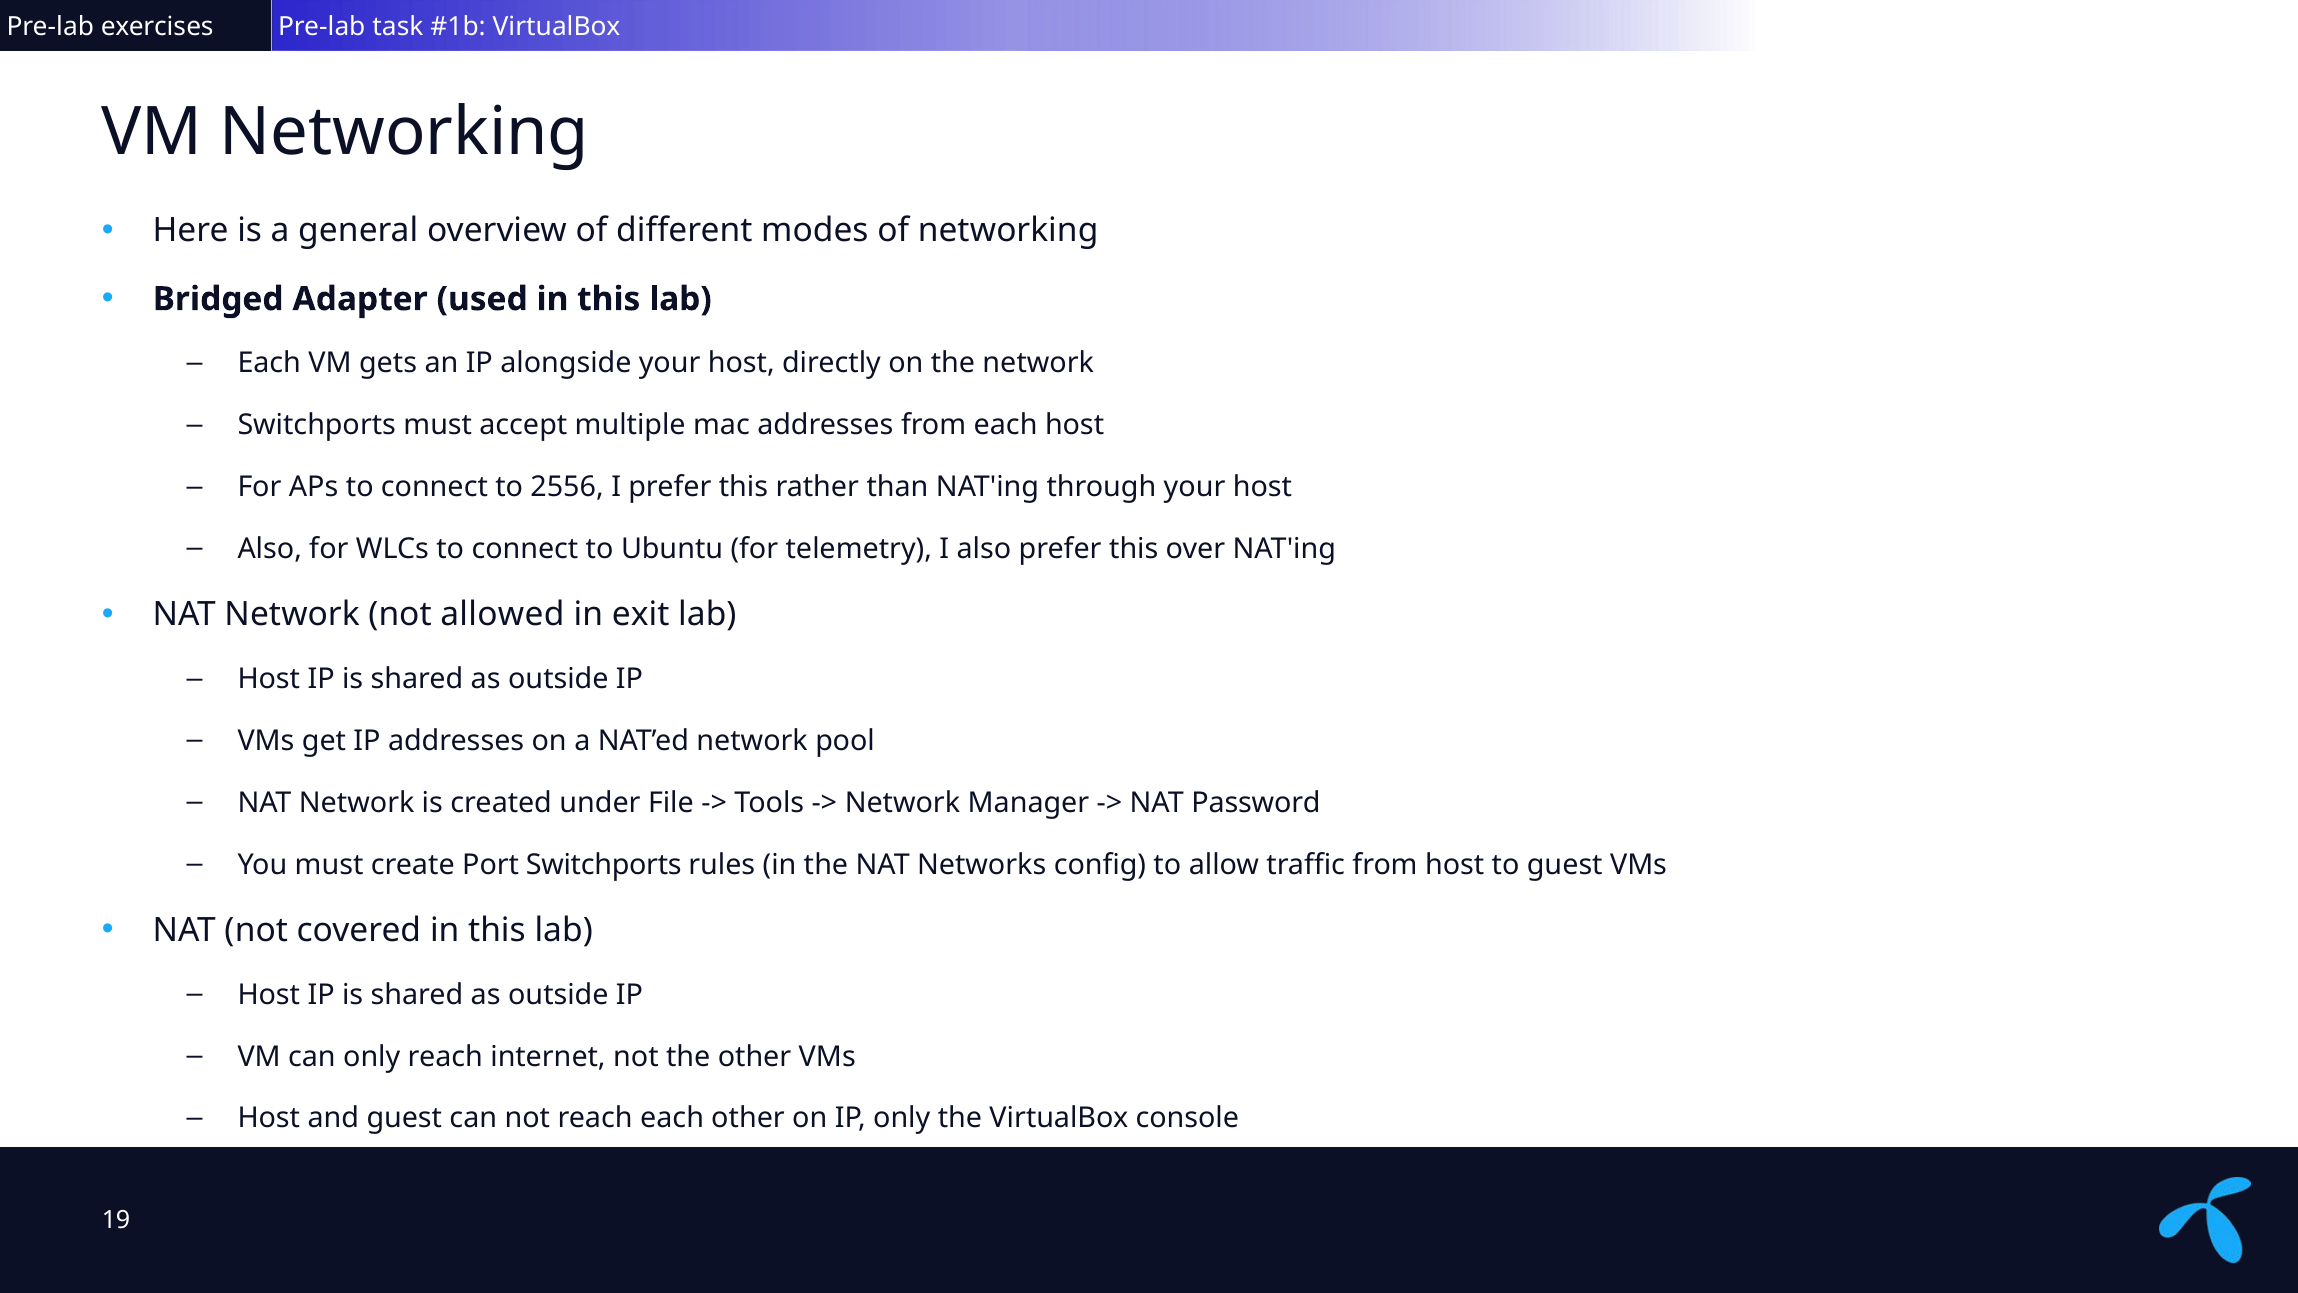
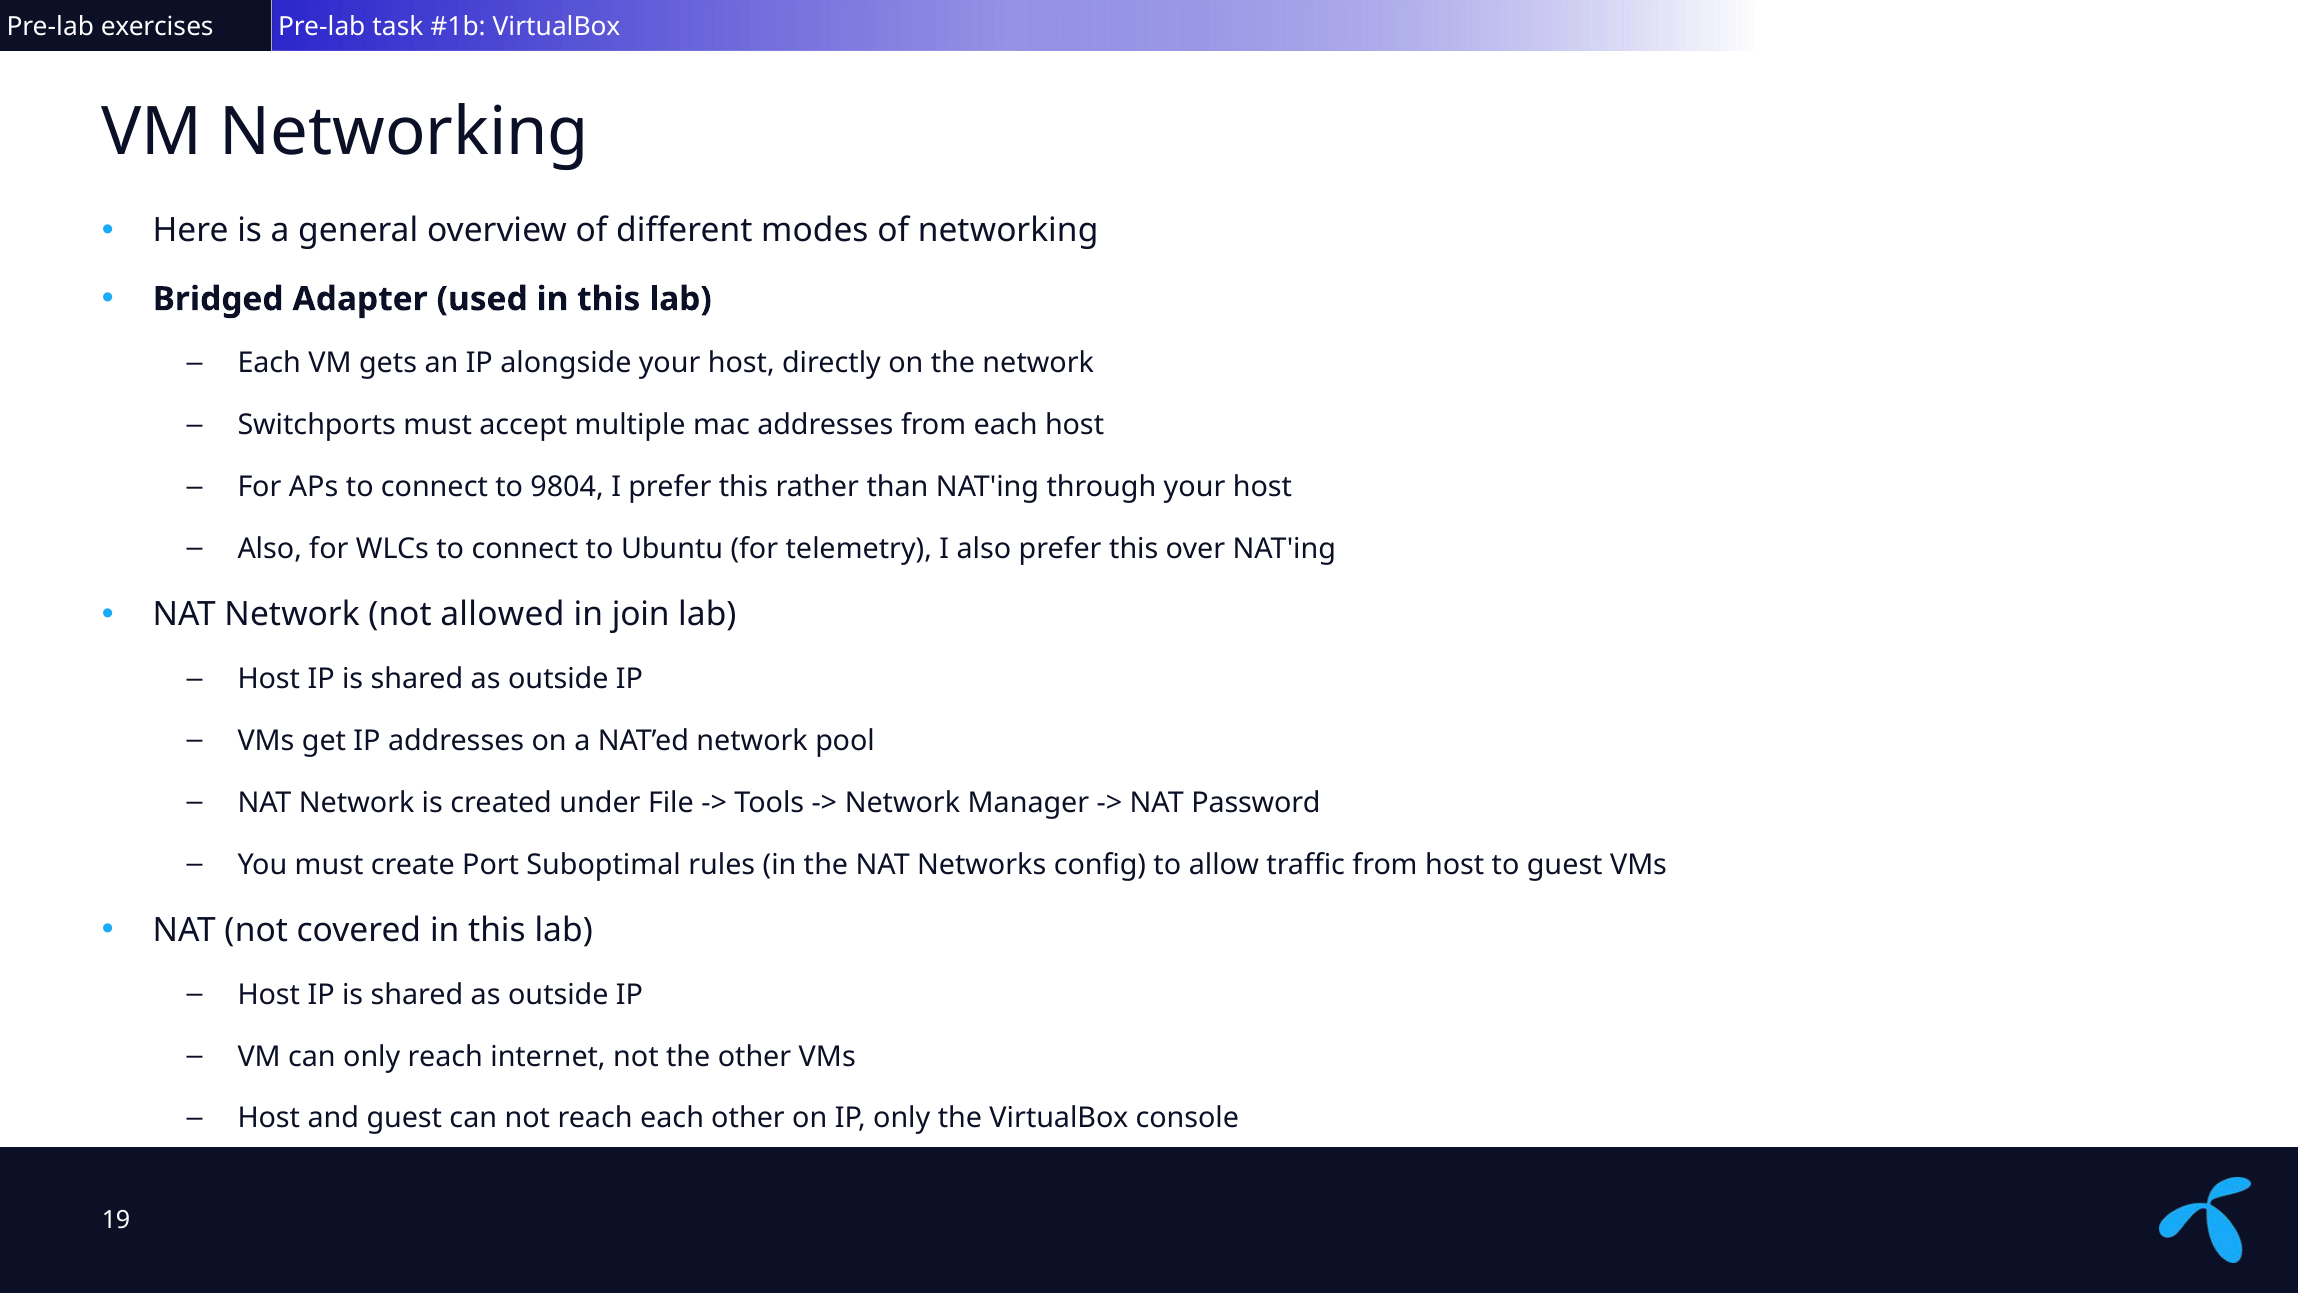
2556: 2556 -> 9804 (567, 487)
exit: exit -> join (641, 615)
Port Switchports: Switchports -> Suboptimal (604, 864)
